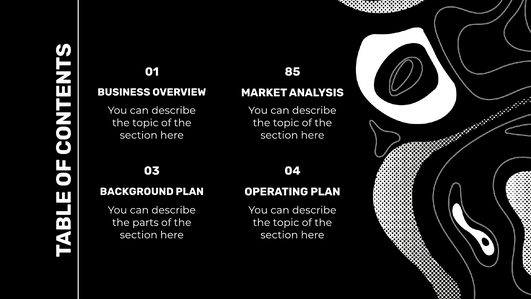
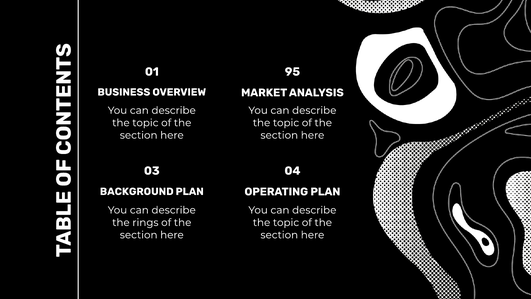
85: 85 -> 95 (292, 72)
parts: parts -> rings (145, 222)
